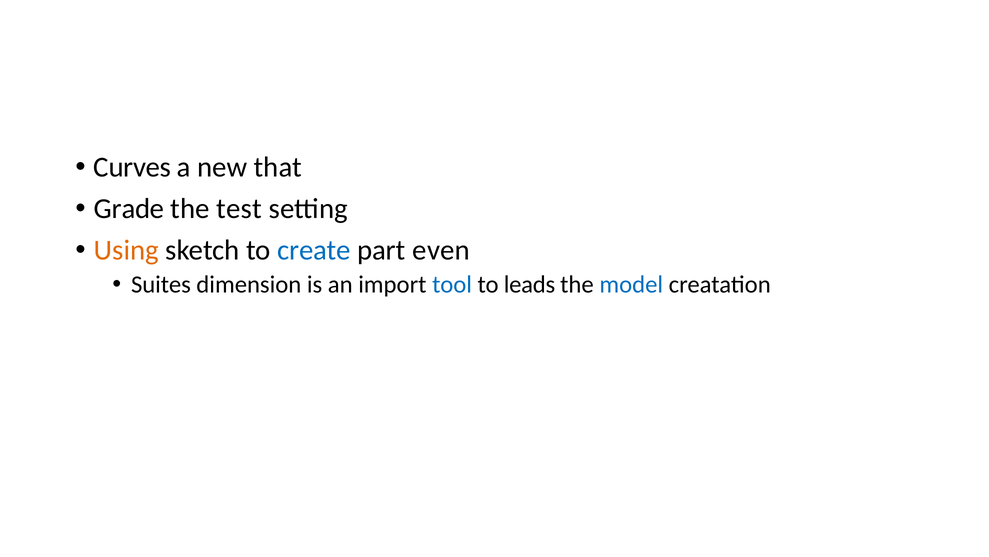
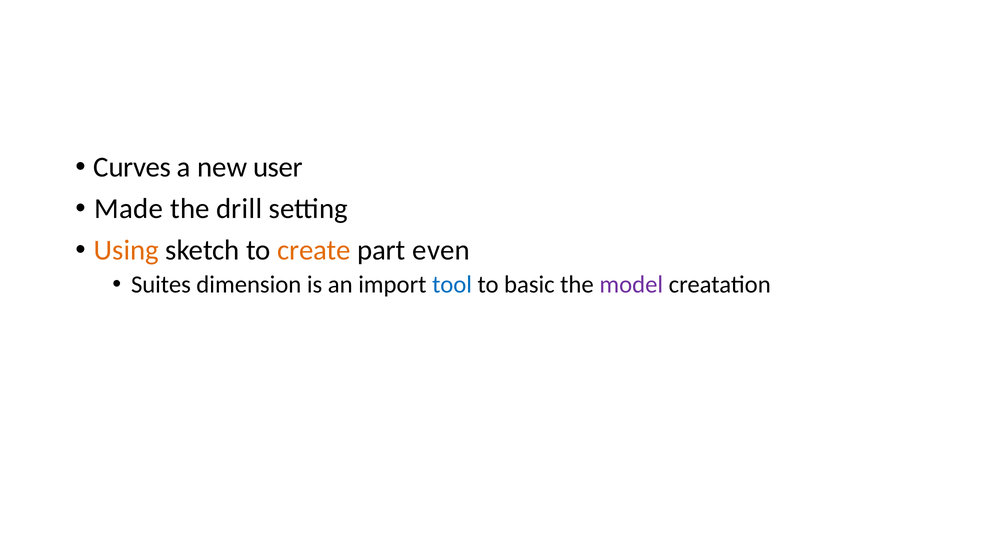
that: that -> user (278, 167)
Grade: Grade -> Made (129, 209)
test: test -> drill (239, 209)
create colour: blue -> orange (314, 250)
leads: leads -> basic (529, 284)
model colour: blue -> purple (631, 284)
